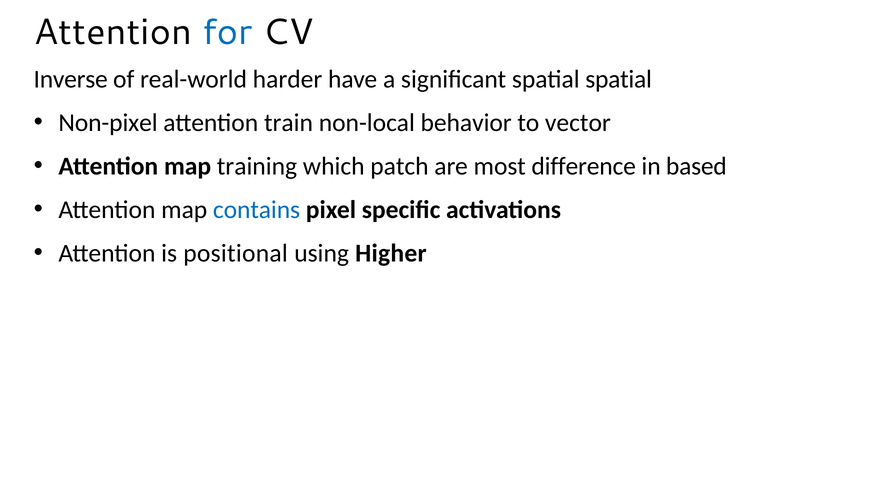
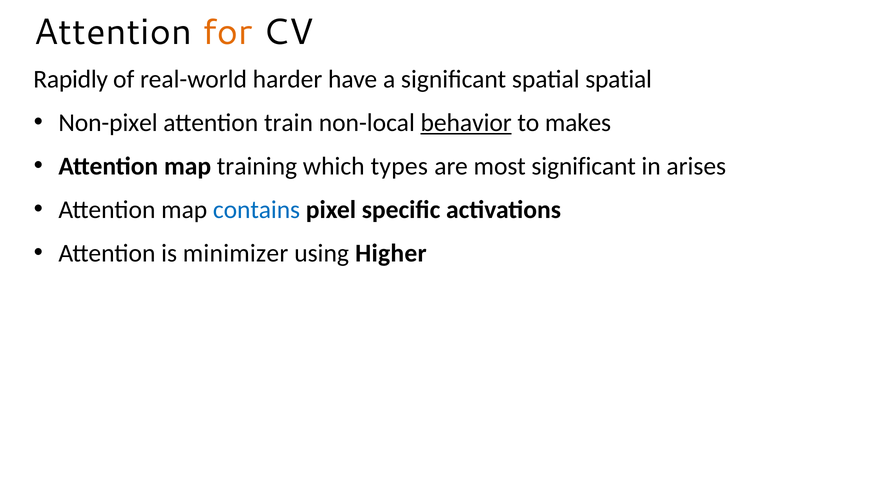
for colour: blue -> orange (228, 32)
Inverse: Inverse -> Rapidly (71, 79)
behavior underline: none -> present (466, 123)
vector: vector -> makes (578, 123)
patch: patch -> types (399, 166)
most difference: difference -> significant (584, 166)
based: based -> arises (696, 166)
positional: positional -> minimizer (236, 253)
